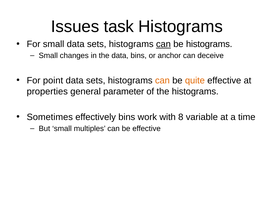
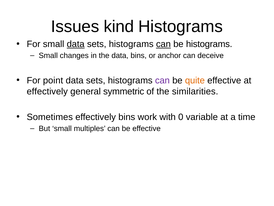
task: task -> kind (119, 27)
data underline: none -> present (76, 44)
can colour: orange -> purple (162, 80)
properties: properties -> effectively (47, 91)
parameter: parameter -> symmetric (124, 91)
the histograms: histograms -> similarities (195, 91)
8: 8 -> 0 (181, 117)
